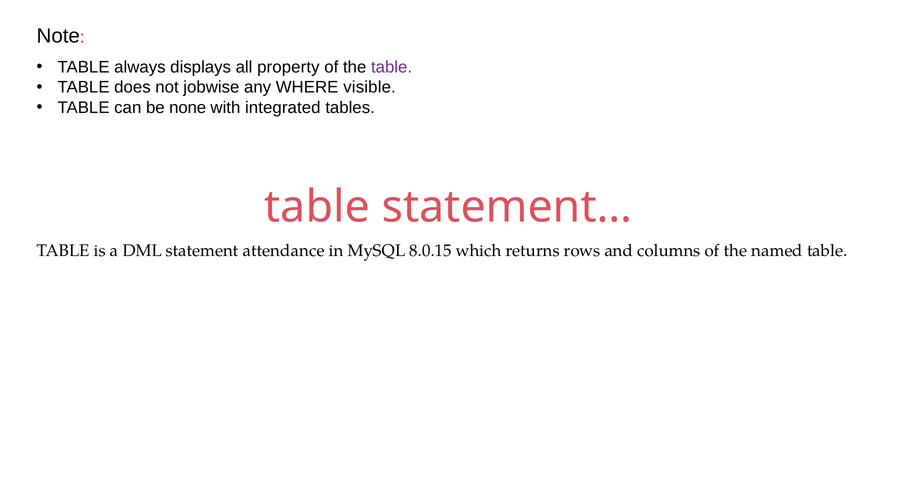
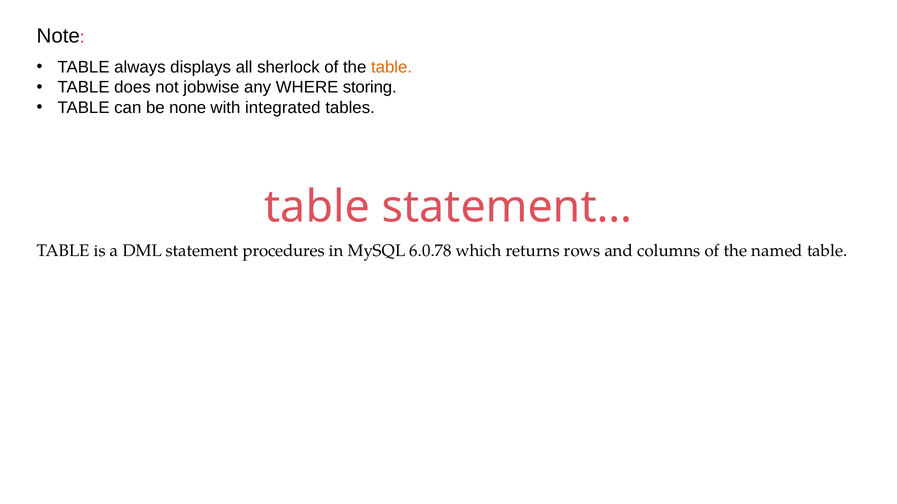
property: property -> sherlock (288, 67)
table colour: purple -> orange (392, 67)
visible: visible -> storing (370, 88)
attendance: attendance -> procedures (284, 251)
8.0.15: 8.0.15 -> 6.0.78 (431, 251)
